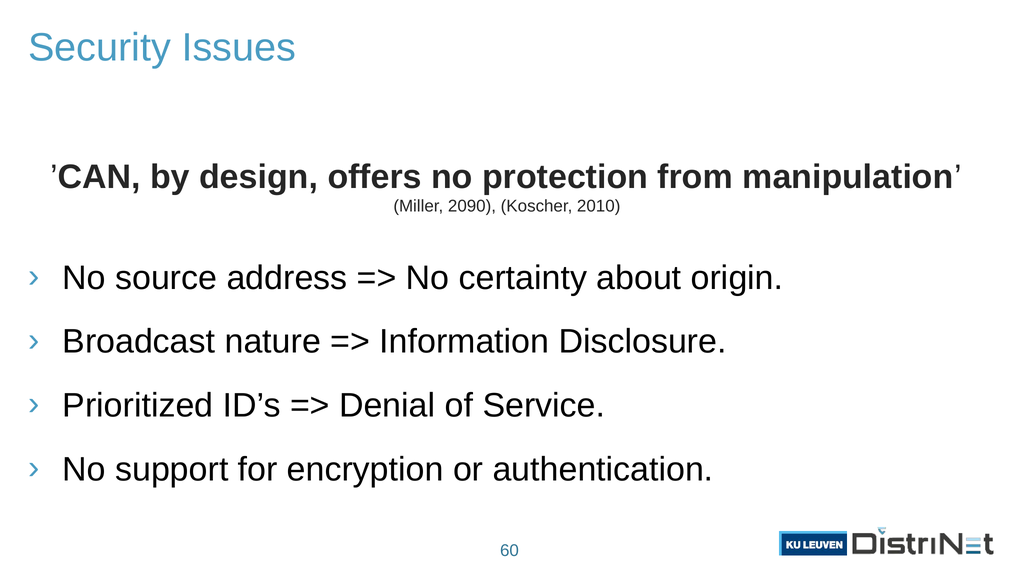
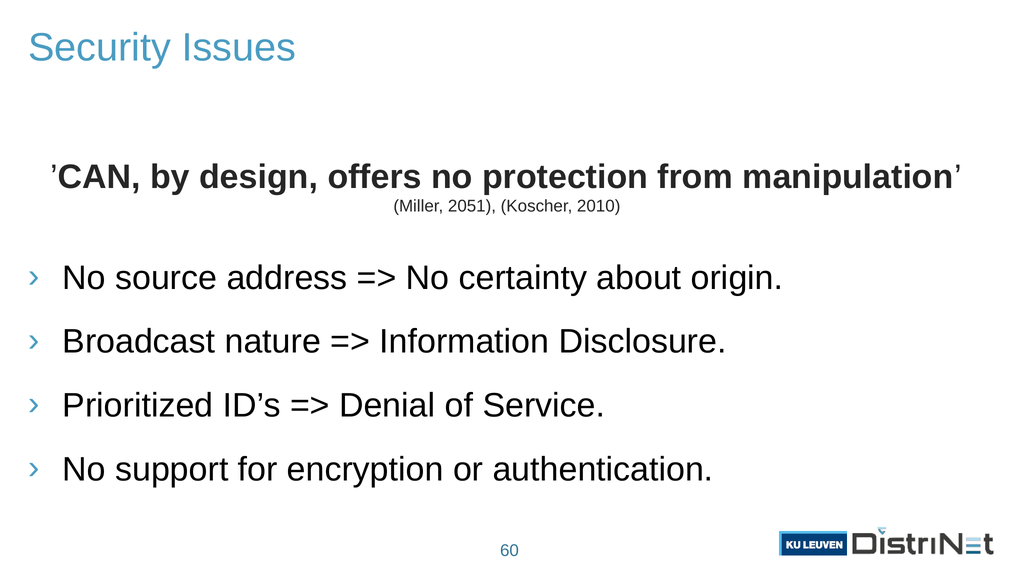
2090: 2090 -> 2051 (472, 206)
